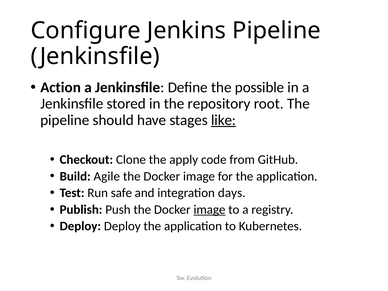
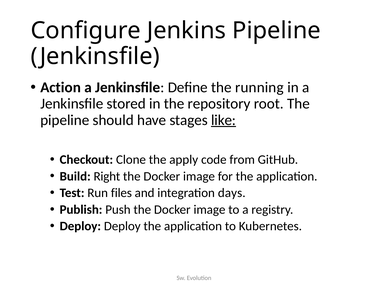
possible: possible -> running (259, 87)
Agile: Agile -> Right (107, 176)
safe: safe -> files (121, 193)
image underline: present -> none (209, 210)
